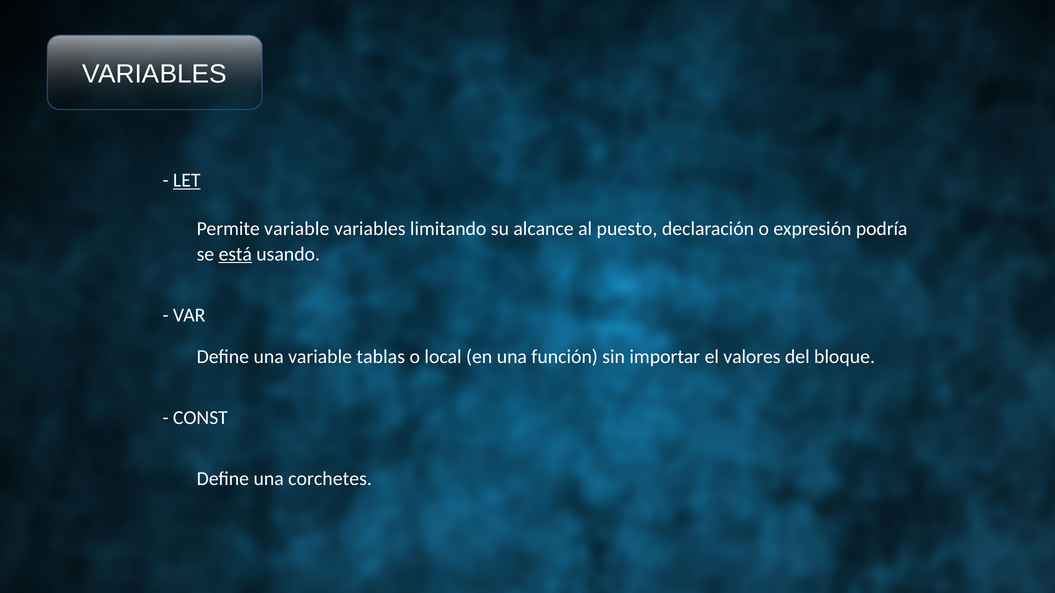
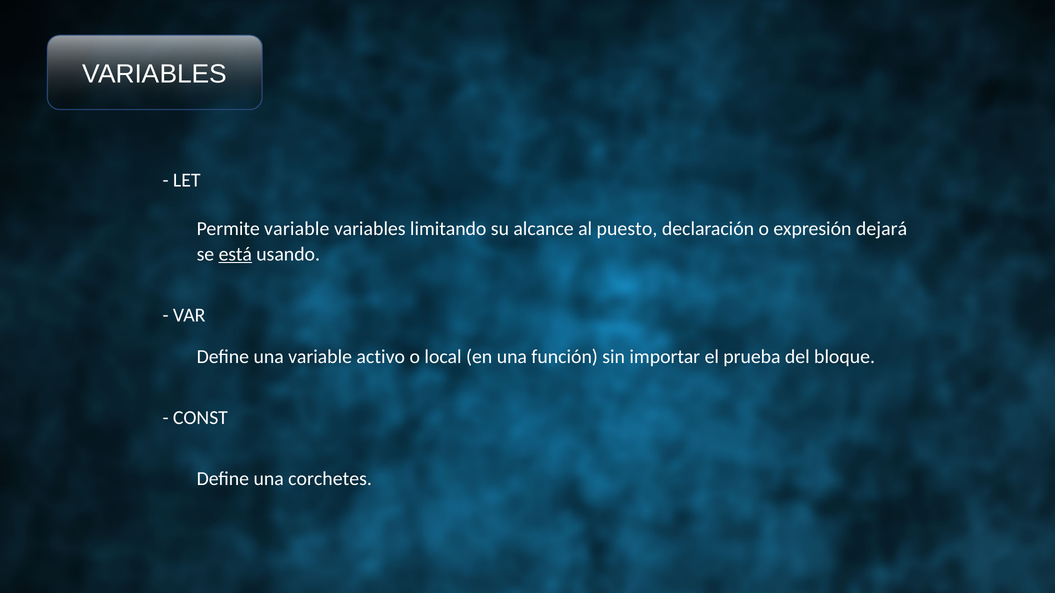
LET underline: present -> none (187, 181)
podría: podría -> dejará (882, 229)
tablas: tablas -> activo (381, 357)
valores: valores -> prueba (752, 357)
